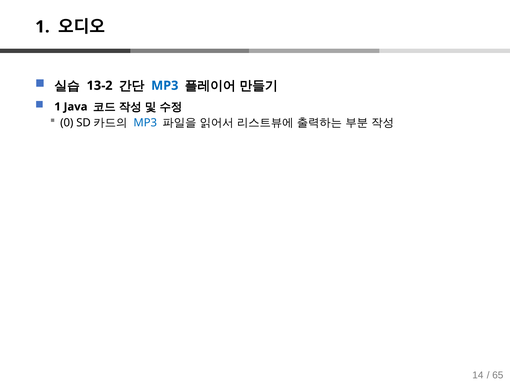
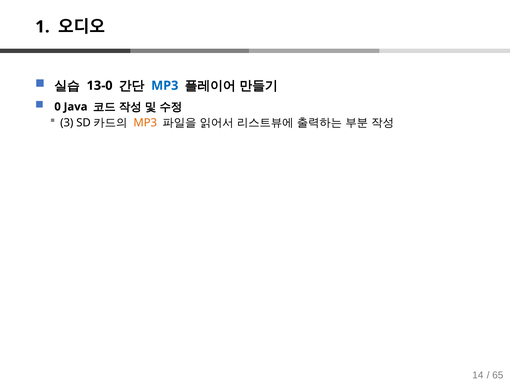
13-2: 13-2 -> 13-0 (100, 85)
1: 1 -> 0 (58, 107)
0: 0 -> 3 (67, 122)
MP3 colour: blue -> orange (145, 122)
